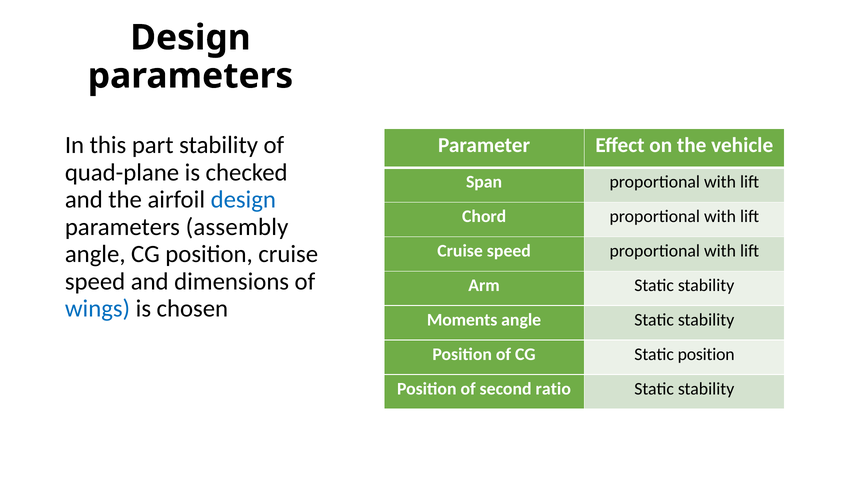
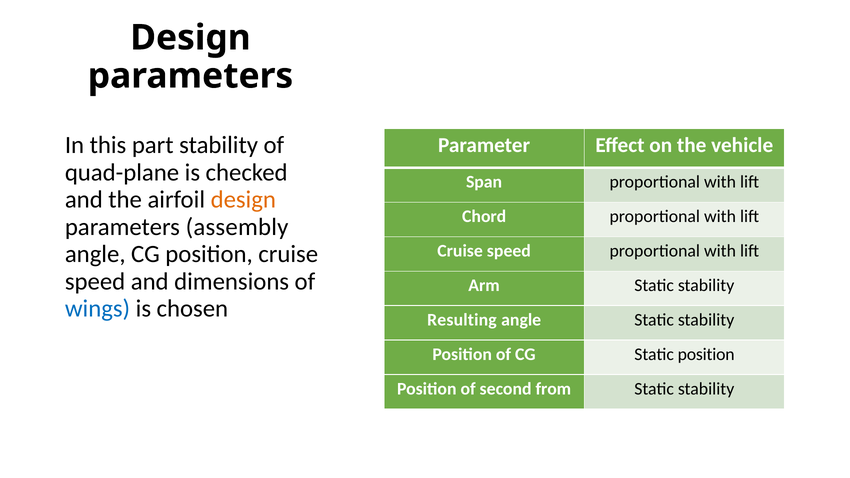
design colour: blue -> orange (243, 200)
Moments: Moments -> Resulting (462, 320)
ratio: ratio -> from (553, 389)
